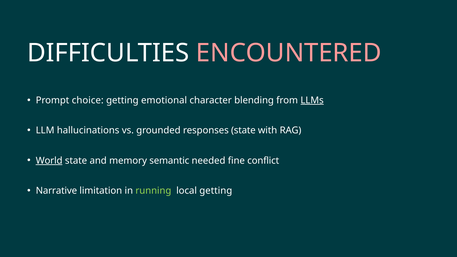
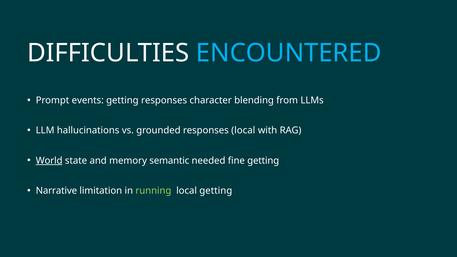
ENCOUNTERED colour: pink -> light blue (289, 53)
choice: choice -> events (88, 100)
getting emotional: emotional -> responses (164, 100)
LLMs underline: present -> none (312, 100)
responses state: state -> local (243, 130)
fine conflict: conflict -> getting (263, 161)
